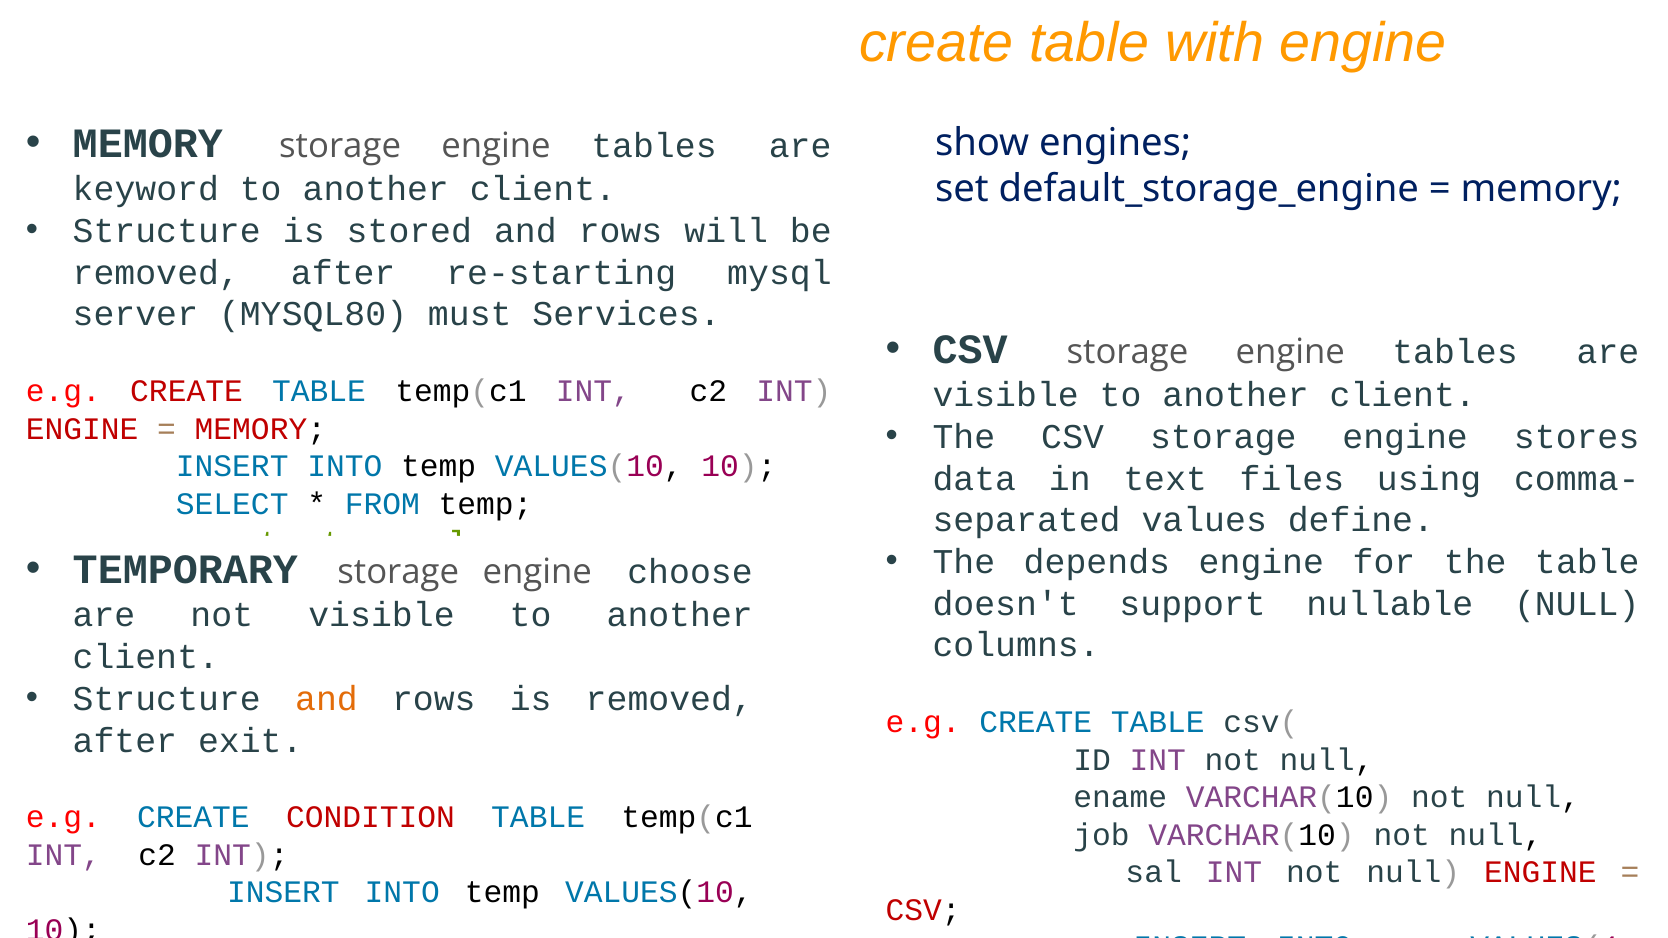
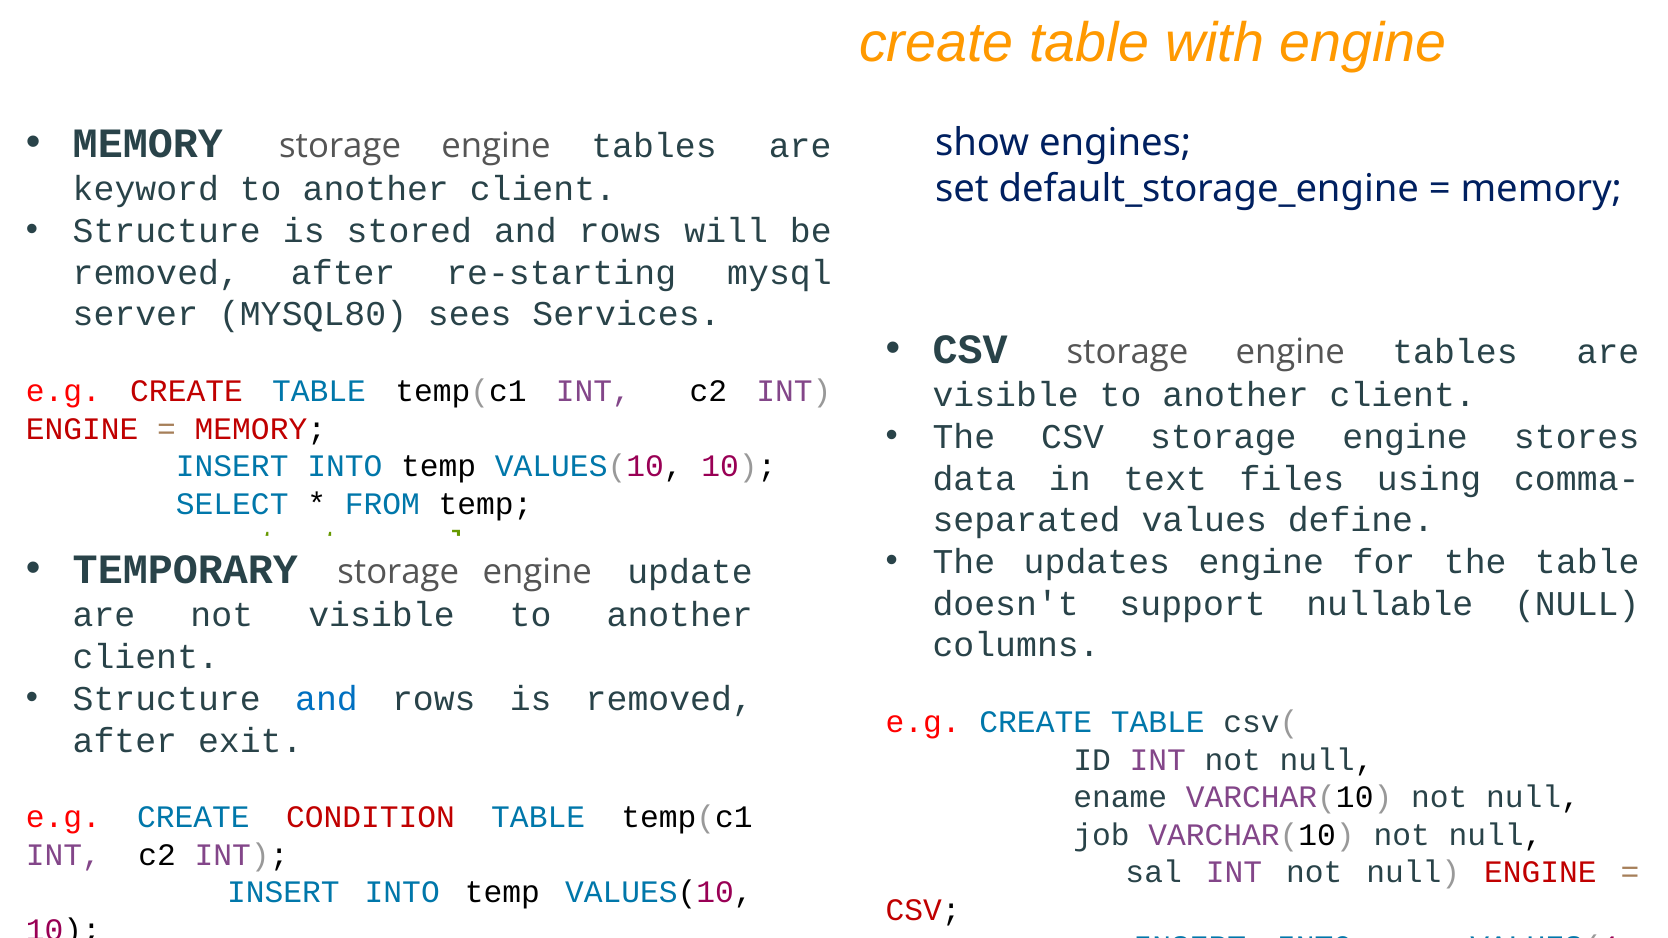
must: must -> sees (470, 315)
depends: depends -> updates (1097, 562)
choose: choose -> update (690, 573)
and colour: orange -> blue (326, 699)
